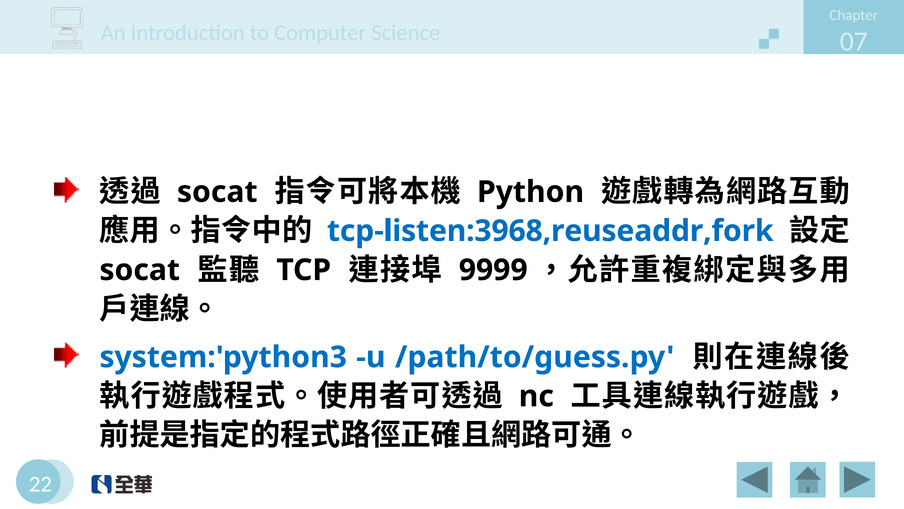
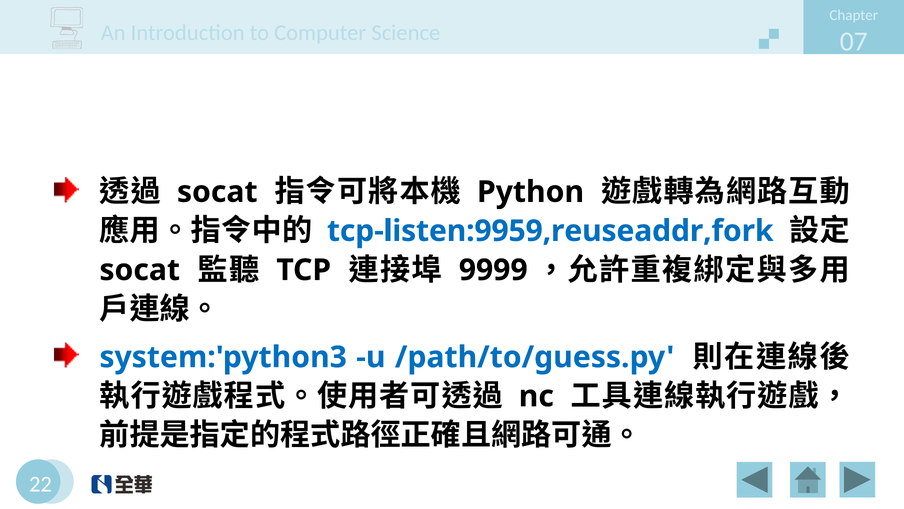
tcp-listen:3968,reuseaddr,fork: tcp-listen:3968,reuseaddr,fork -> tcp-listen:9959,reuseaddr,fork (550, 231)
